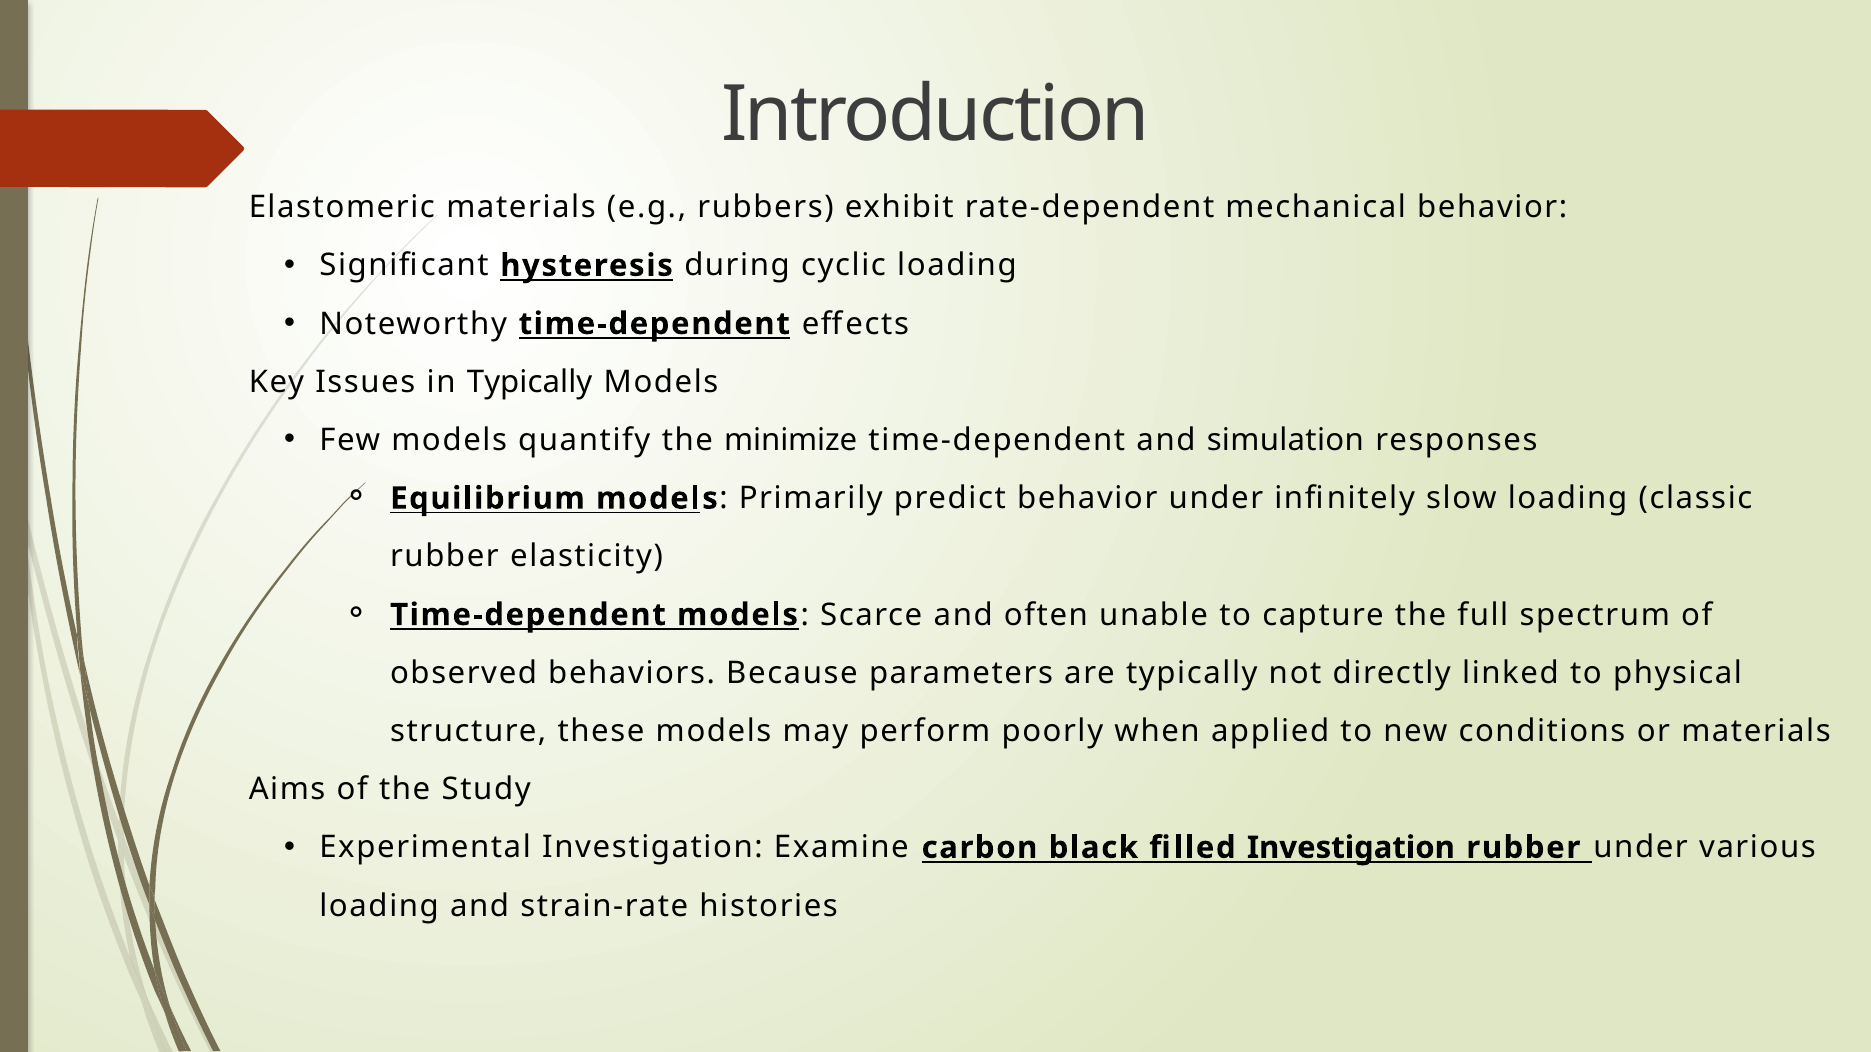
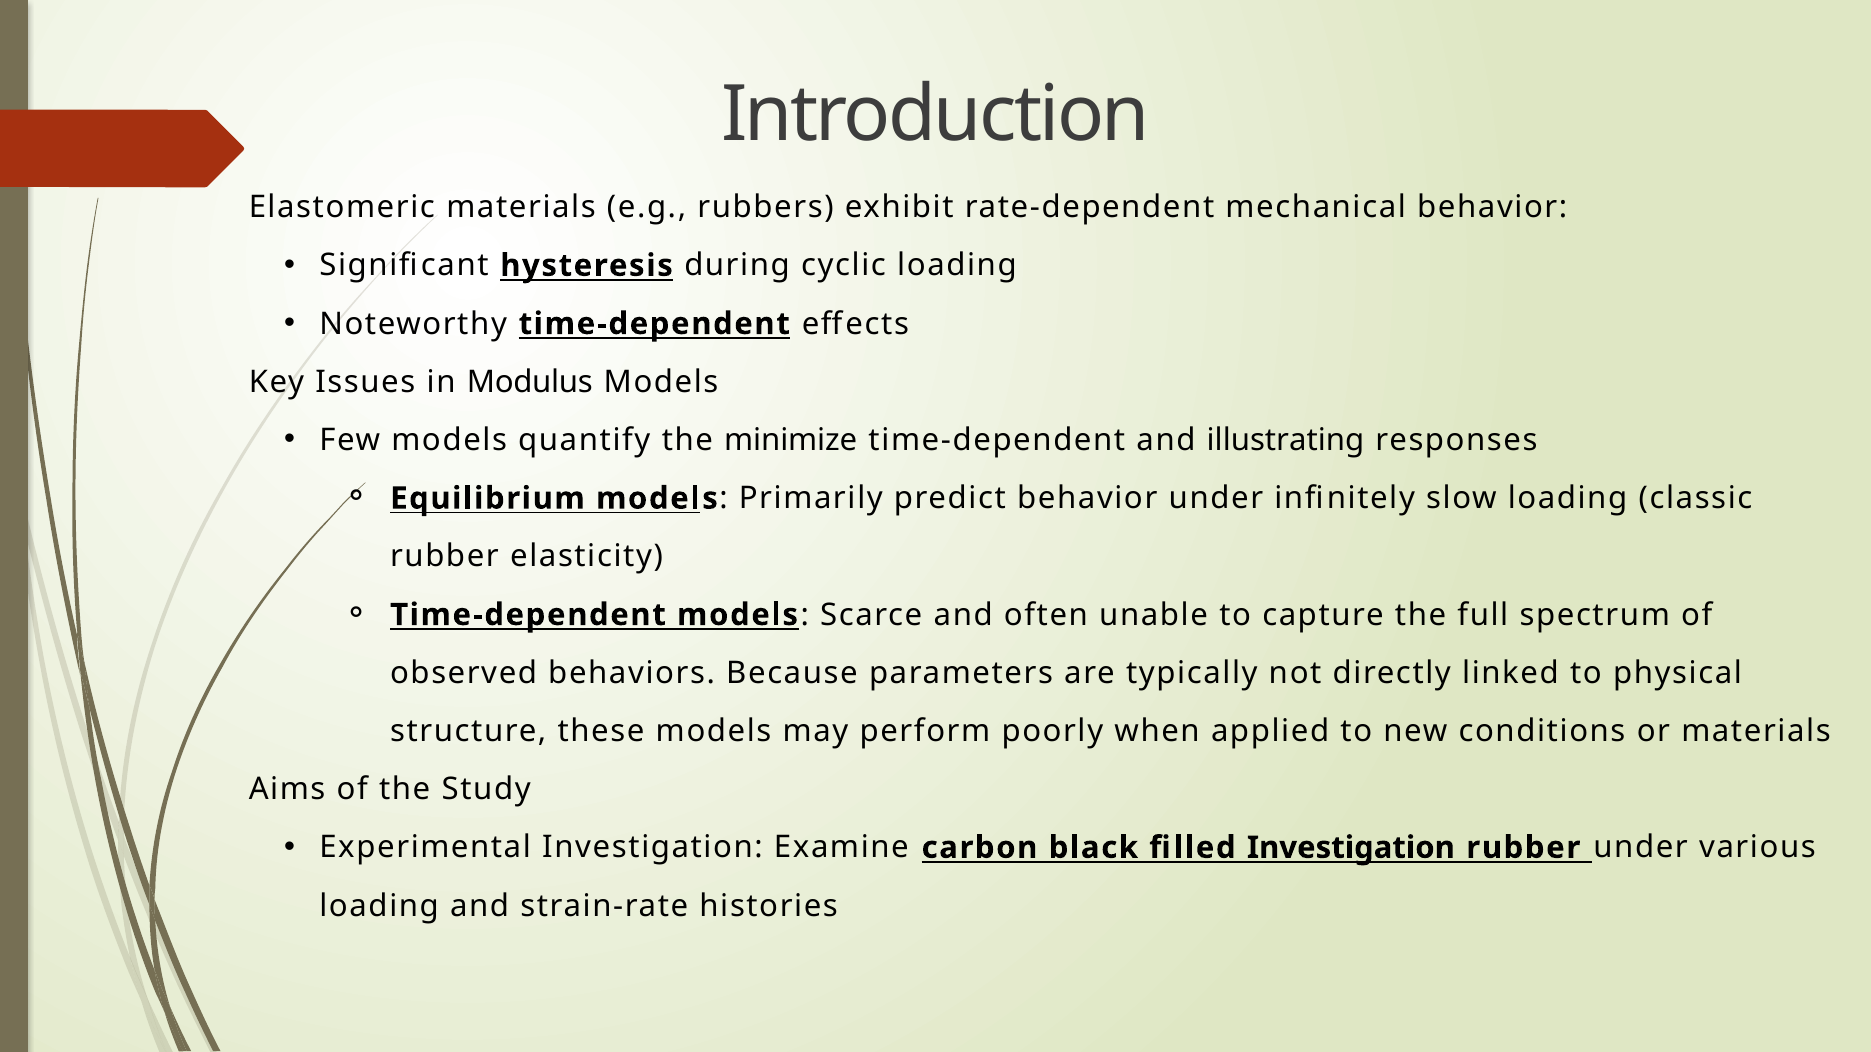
in Typically: Typically -> Modulus (530, 382)
simulation: simulation -> illustrating (1285, 440)
